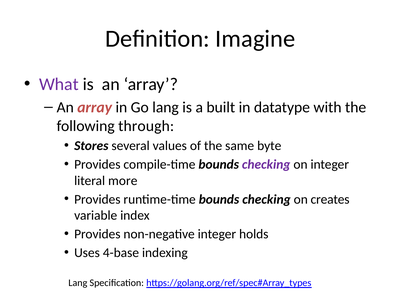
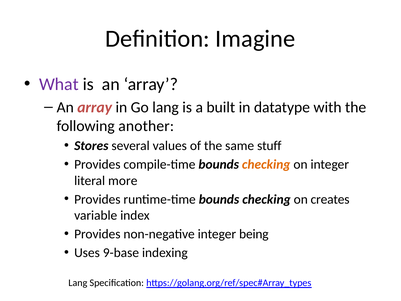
through: through -> another (146, 126)
byte: byte -> stuff (269, 146)
checking colour: purple -> orange (266, 164)
holds: holds -> being (254, 234)
4-base: 4-base -> 9-base (121, 253)
